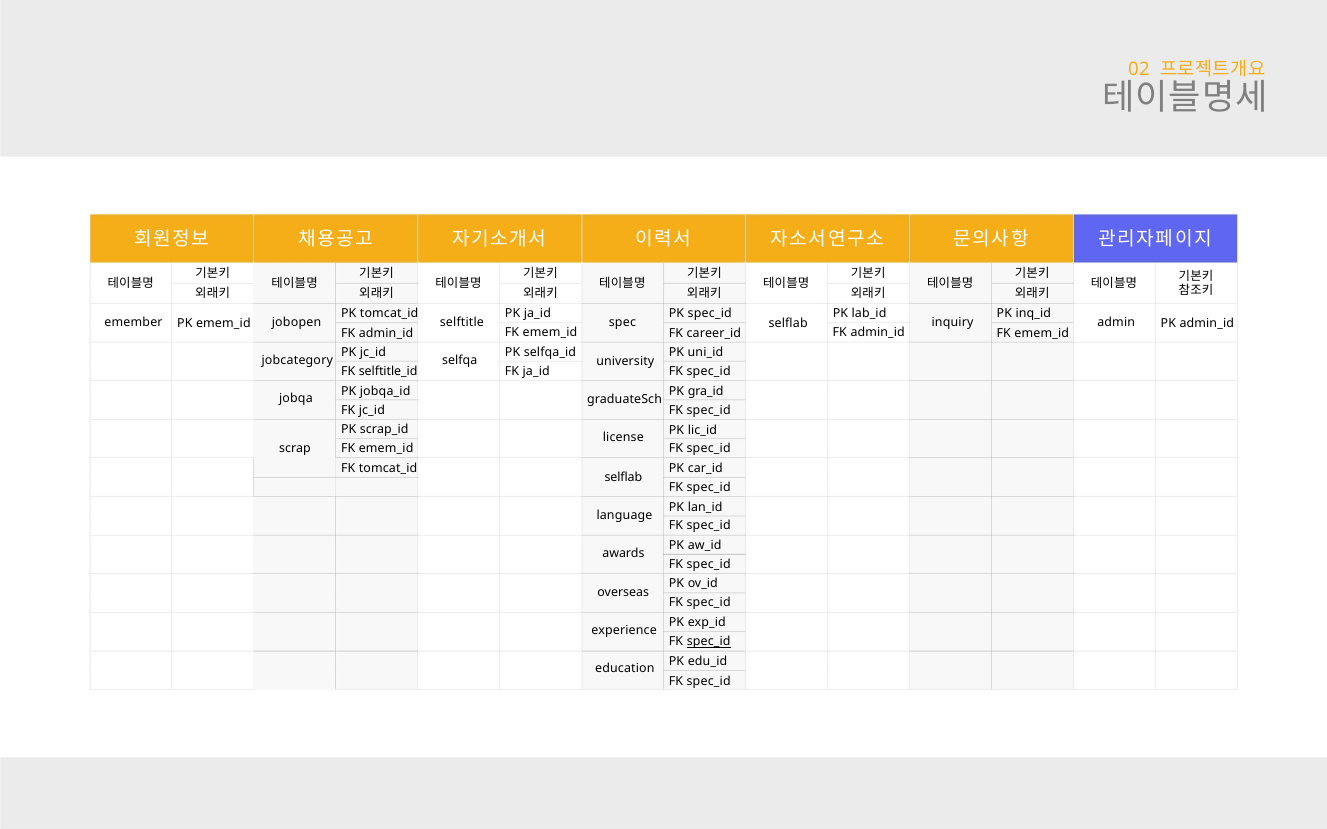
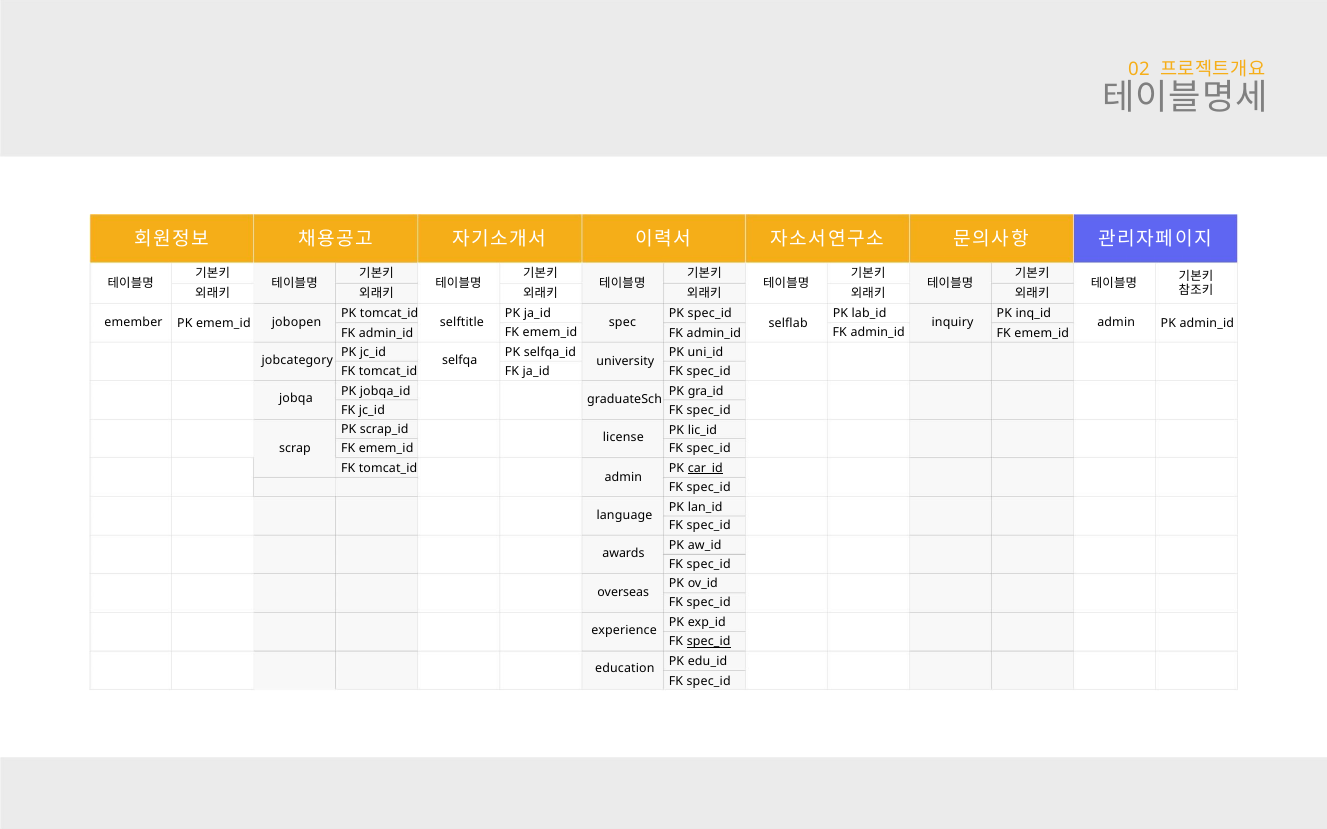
career_id: career_id -> admin_id (714, 333)
selftitle_id: selftitle_id -> tomcat_id (388, 371)
car_id underline: none -> present (705, 468)
selflab: selflab -> admin (623, 477)
